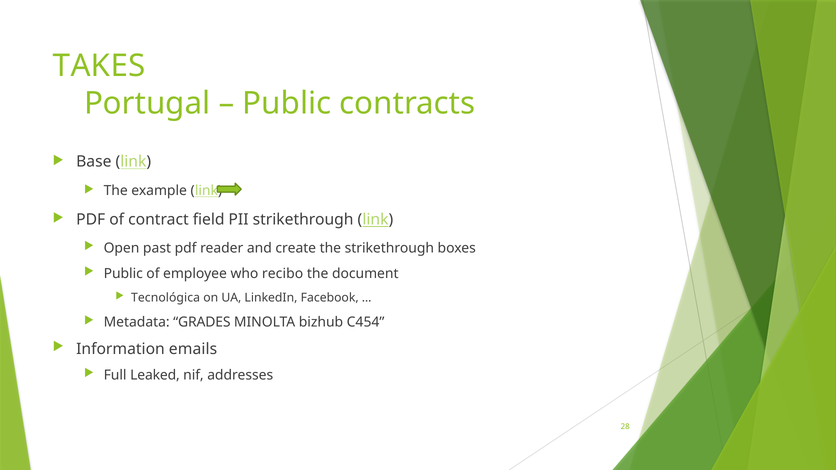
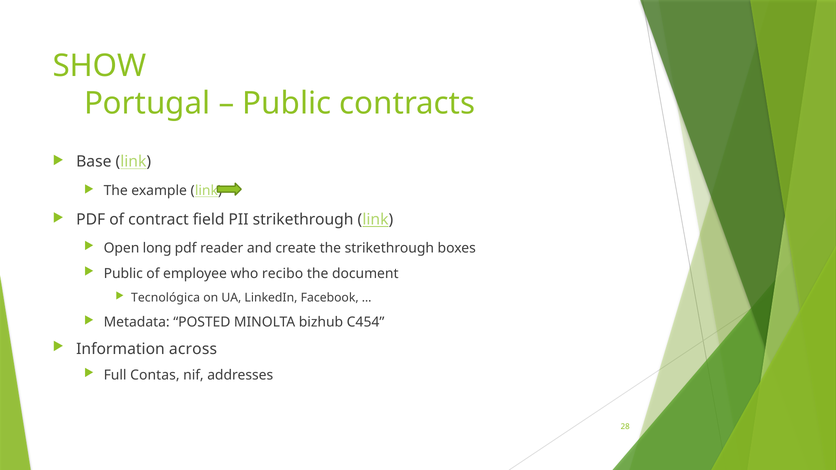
TAKES: TAKES -> SHOW (100, 66)
past: past -> long (157, 248)
GRADES: GRADES -> POSTED (202, 322)
emails: emails -> across (193, 349)
Leaked: Leaked -> Contas (155, 375)
